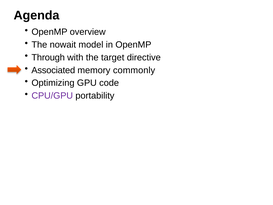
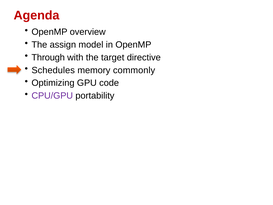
Agenda colour: black -> red (37, 15)
nowait: nowait -> assign (63, 45)
Associated: Associated -> Schedules (53, 70)
